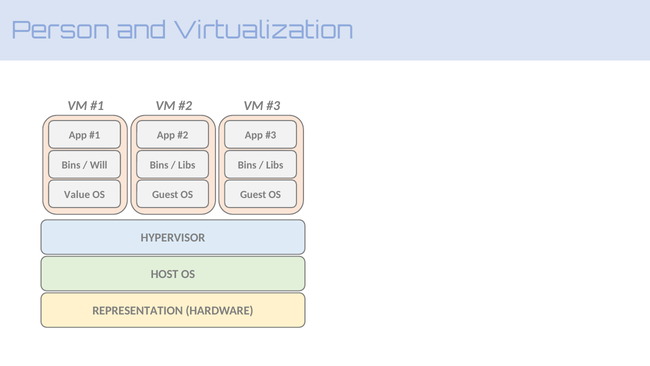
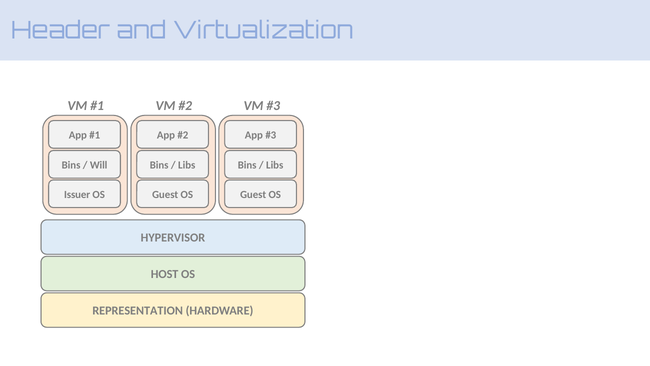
Person: Person -> Header (61, 31)
Value: Value -> Issuer (77, 194)
